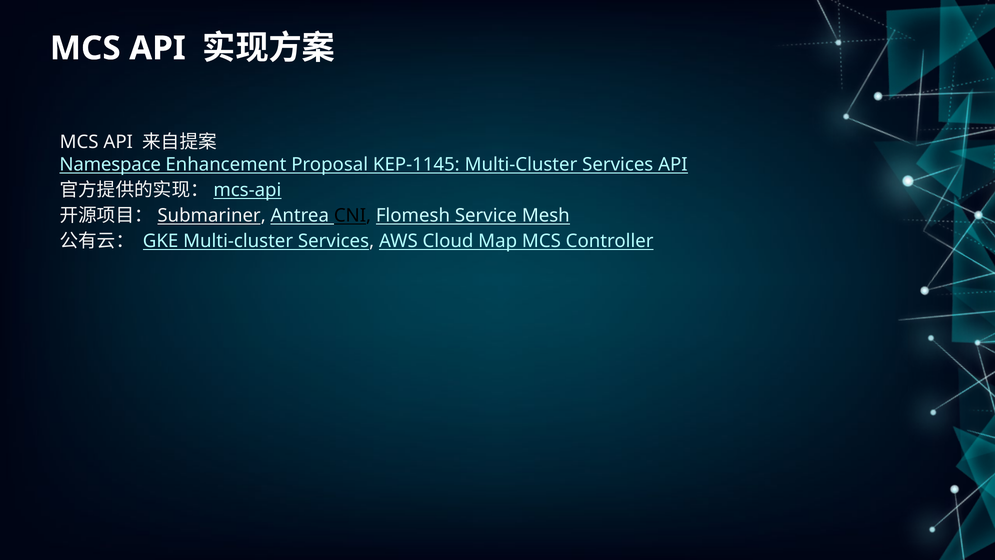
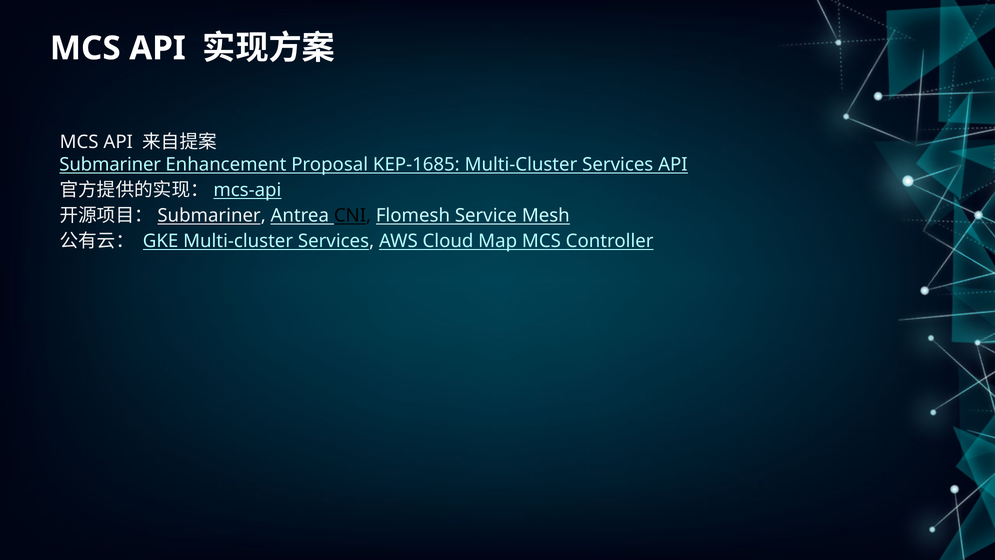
Namespace: Namespace -> Submariner (110, 165)
KEP-1145: KEP-1145 -> KEP-1685 (416, 165)
